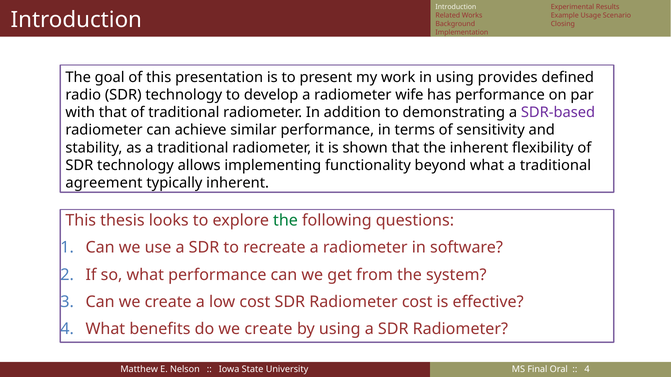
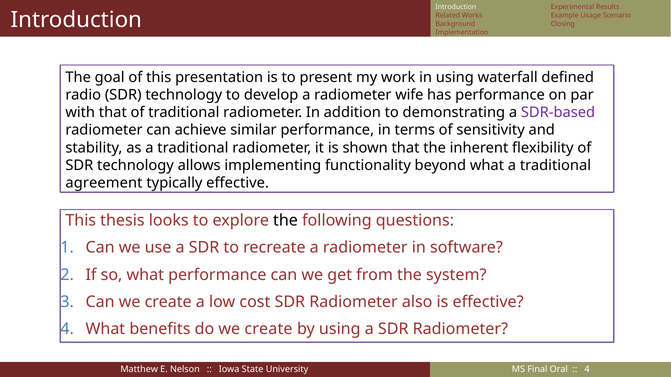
provides: provides -> waterfall (508, 77)
typically inherent: inherent -> effective (238, 183)
the colour: green -> black (286, 221)
Radiometer cost: cost -> also (417, 302)
